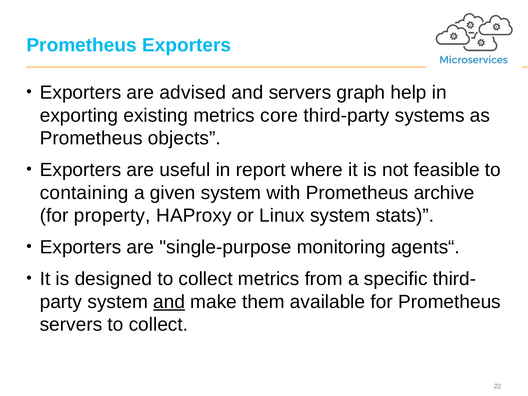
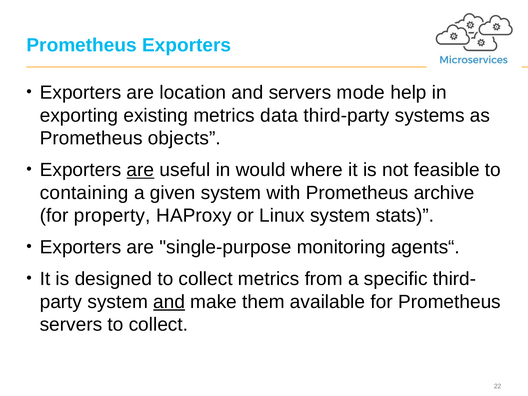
advised: advised -> location (193, 93)
graph: graph -> mode (361, 93)
core: core -> data (279, 115)
are underline: none -> present (140, 170)
report: report -> would (261, 170)
